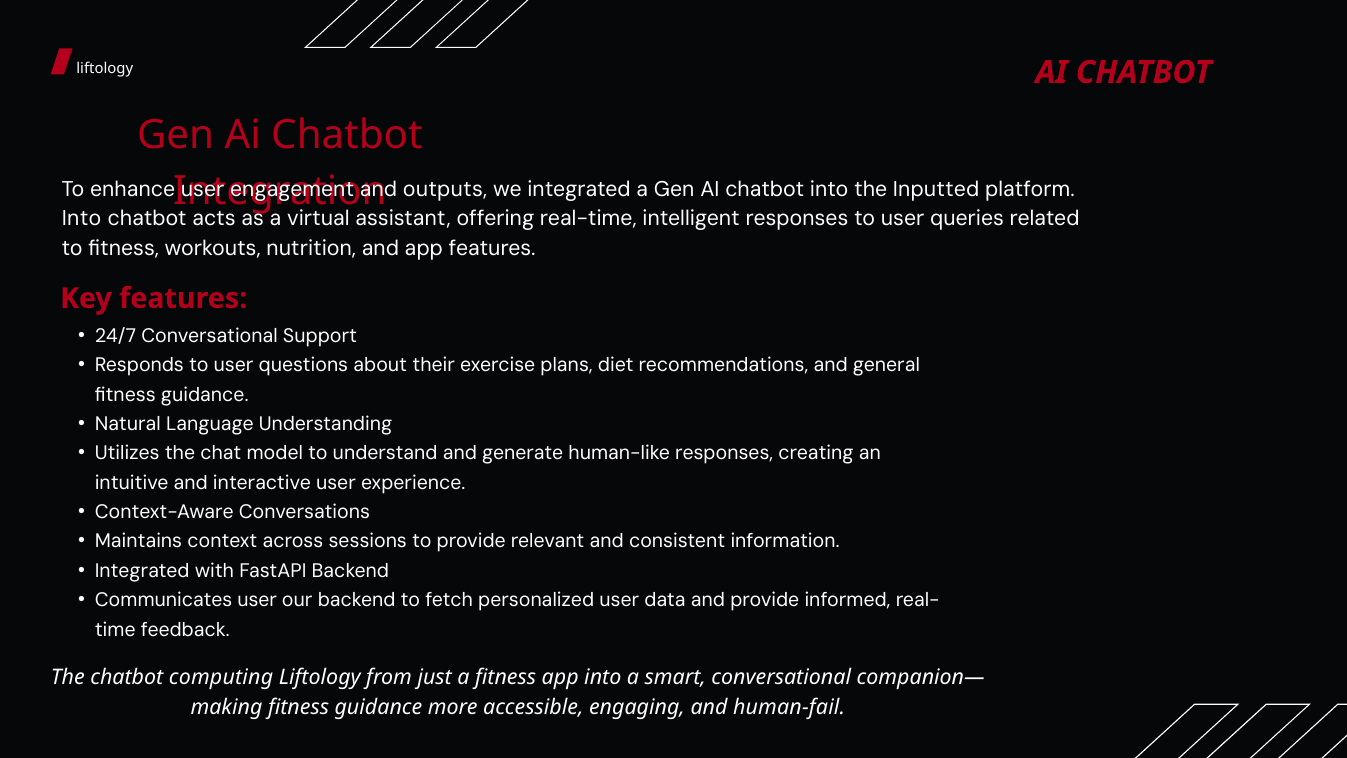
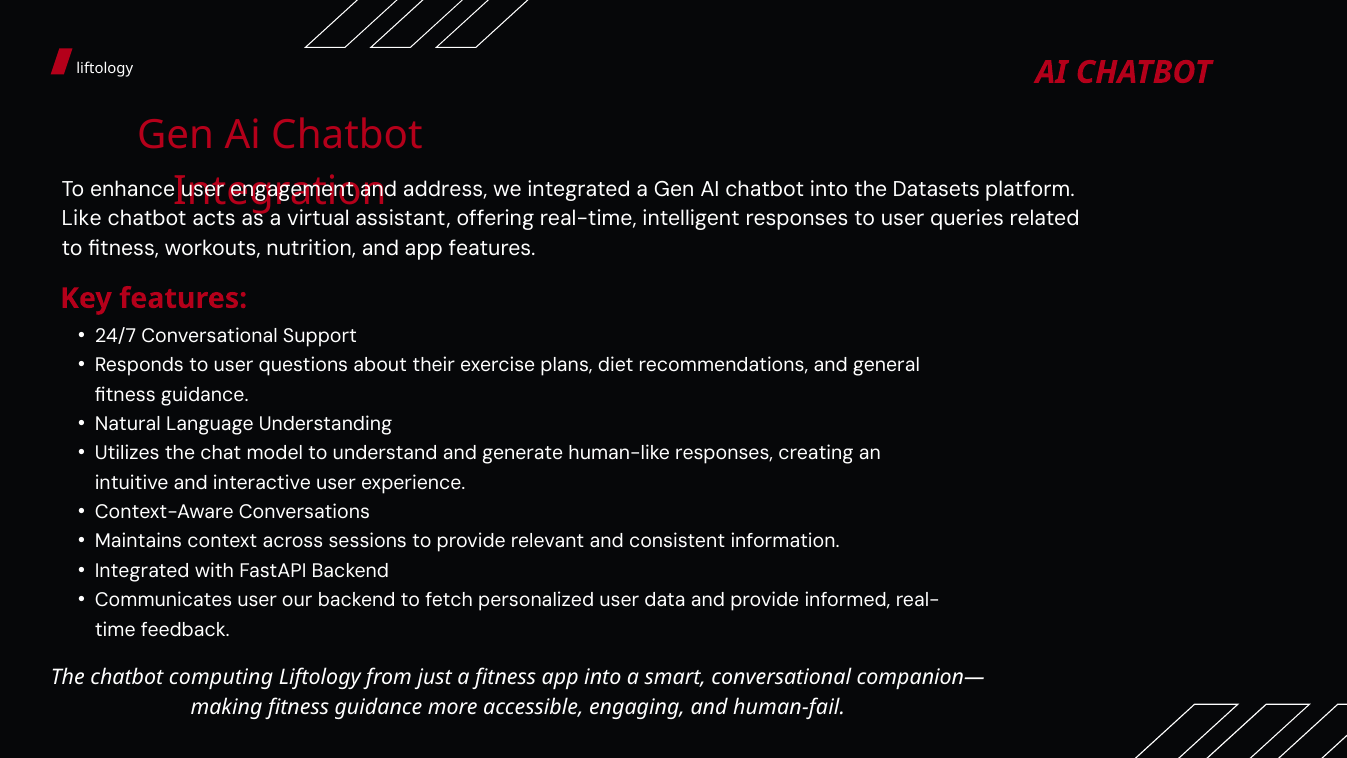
outputs: outputs -> address (445, 189)
Inputted: Inputted -> Datasets (936, 189)
Into: Into -> Like (82, 219)
